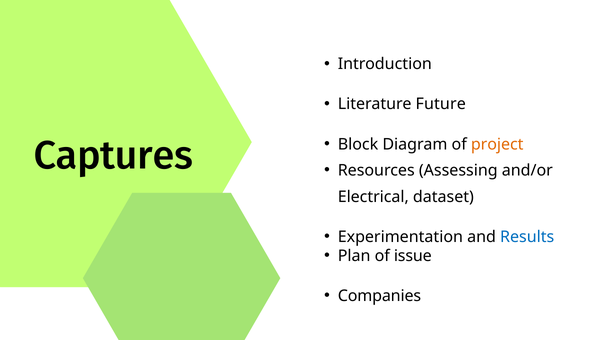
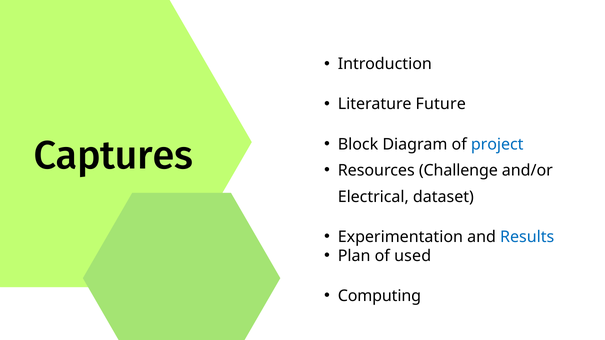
project colour: orange -> blue (497, 144)
Assessing: Assessing -> Challenge (458, 171)
issue: issue -> used (413, 256)
Companies: Companies -> Computing (379, 296)
